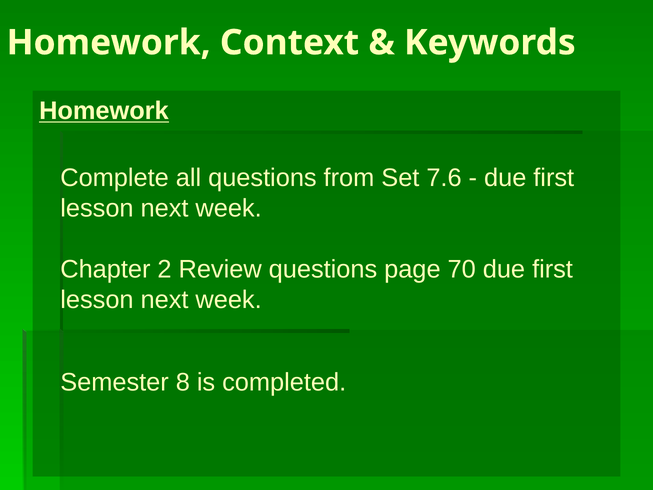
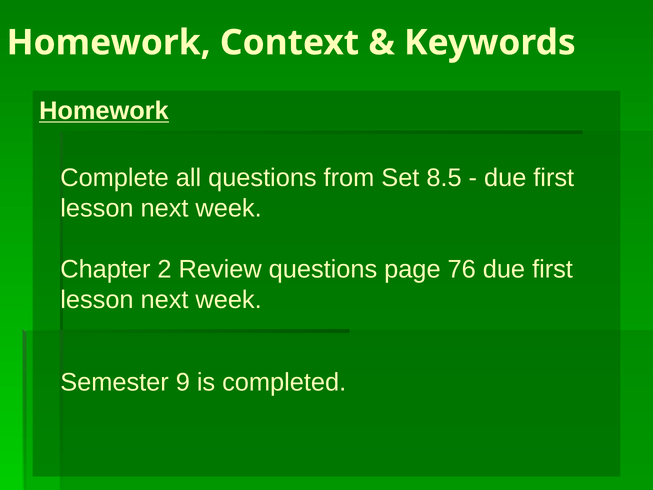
7.6: 7.6 -> 8.5 (444, 178)
70: 70 -> 76 (462, 269)
8: 8 -> 9 (183, 382)
